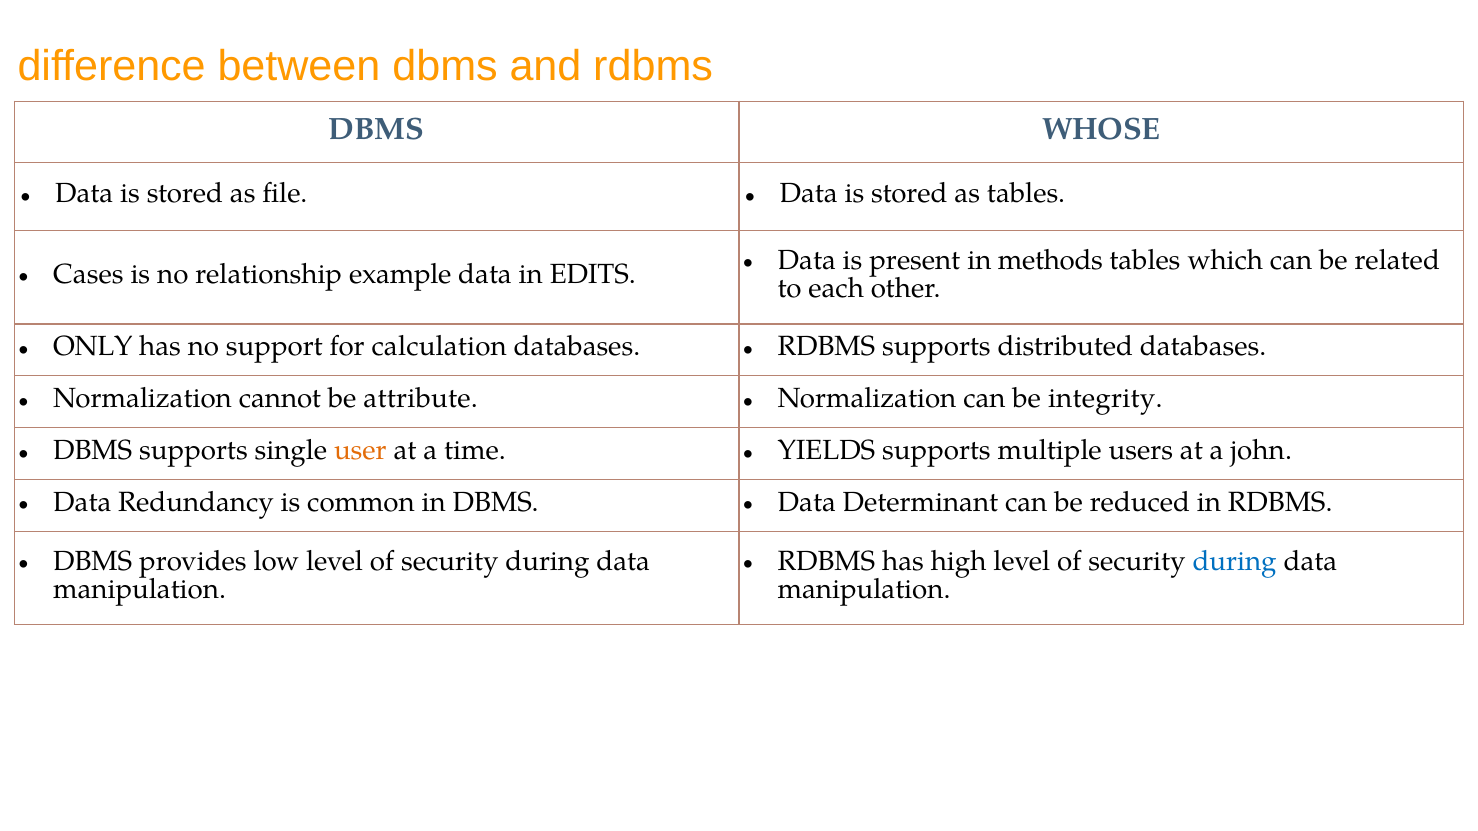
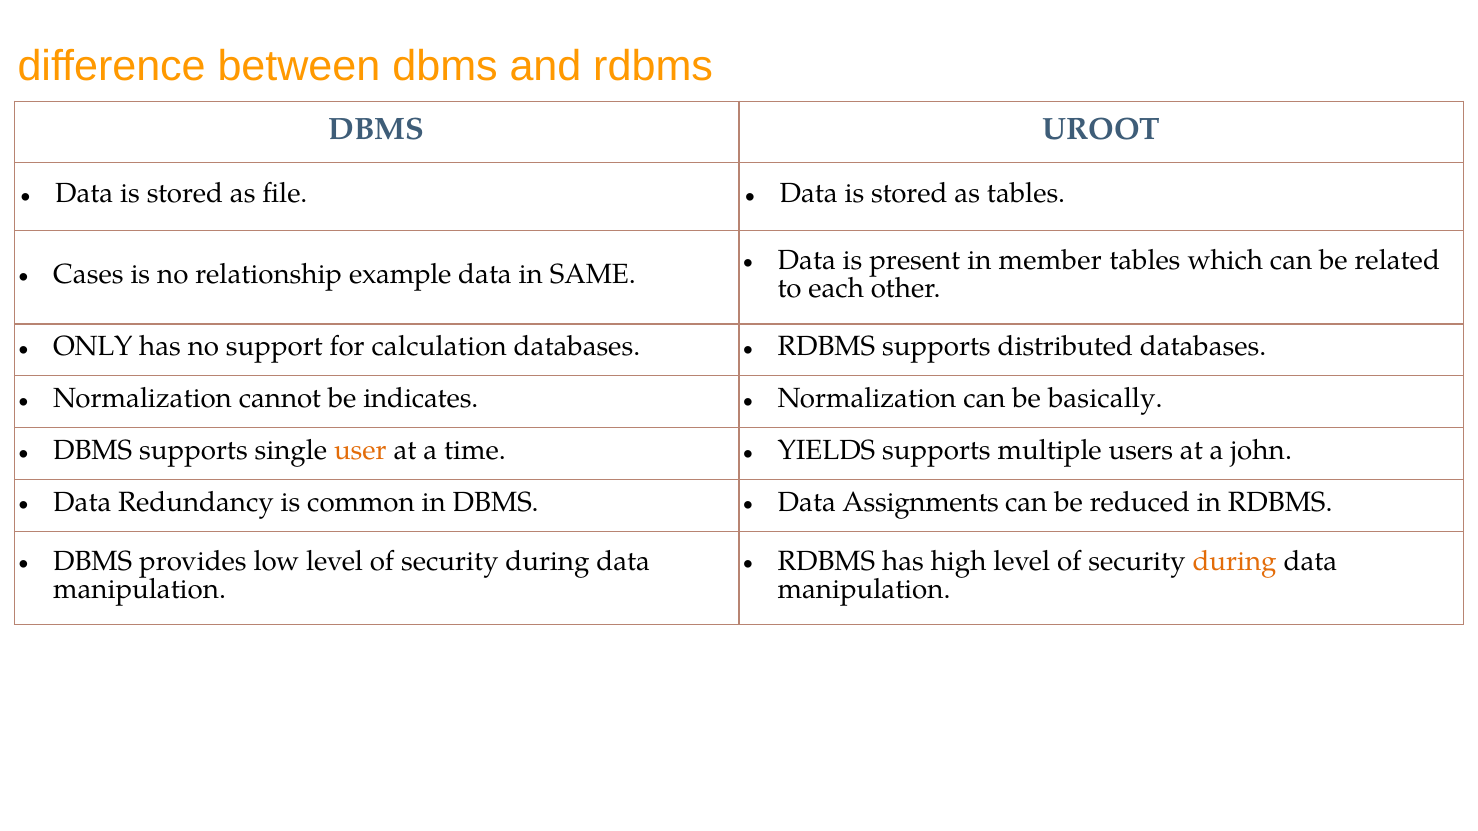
WHOSE: WHOSE -> UROOT (1101, 129)
methods: methods -> member (1050, 260)
EDITS: EDITS -> SAME (593, 274)
attribute: attribute -> indicates (421, 399)
integrity: integrity -> basically (1105, 399)
Determinant: Determinant -> Assignments (921, 503)
during colour: blue -> orange (1235, 561)
